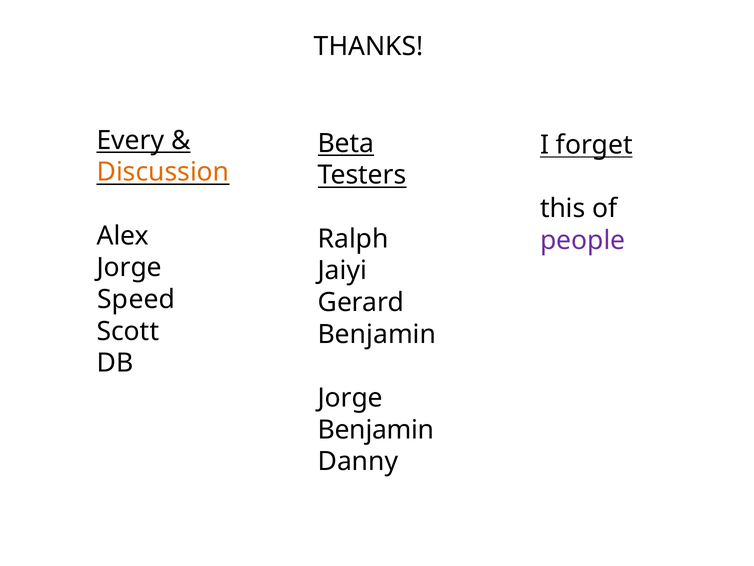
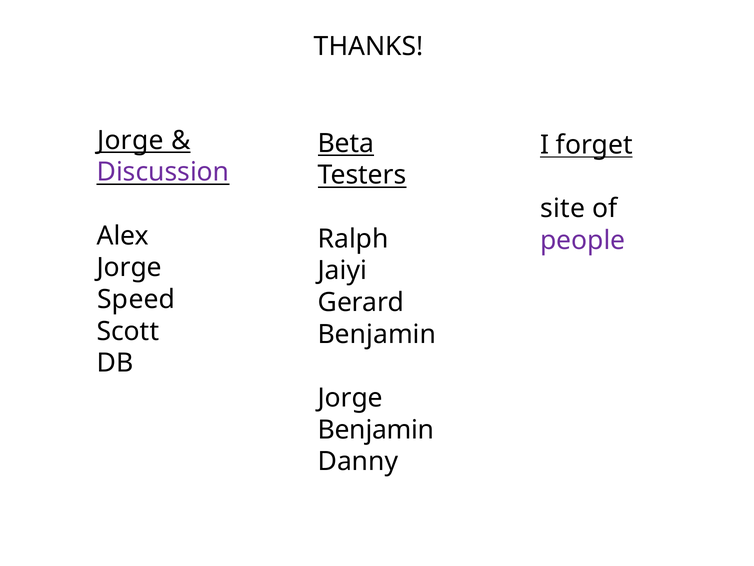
Every: Every -> Jorge (130, 140)
Discussion colour: orange -> purple (163, 172)
this: this -> site (563, 208)
